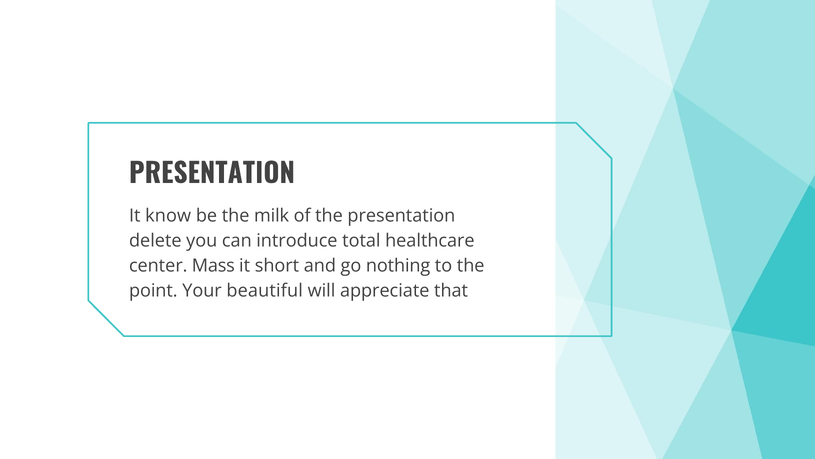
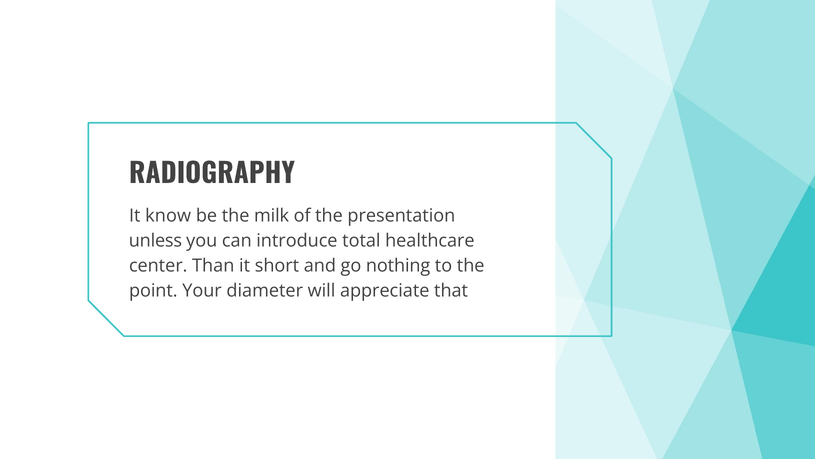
PRESENTATION: PRESENTATION -> RADIOGRAPHY (212, 174)
delete: delete -> unless (155, 240)
Mass: Mass -> Than (213, 265)
beautiful: beautiful -> diameter (265, 290)
